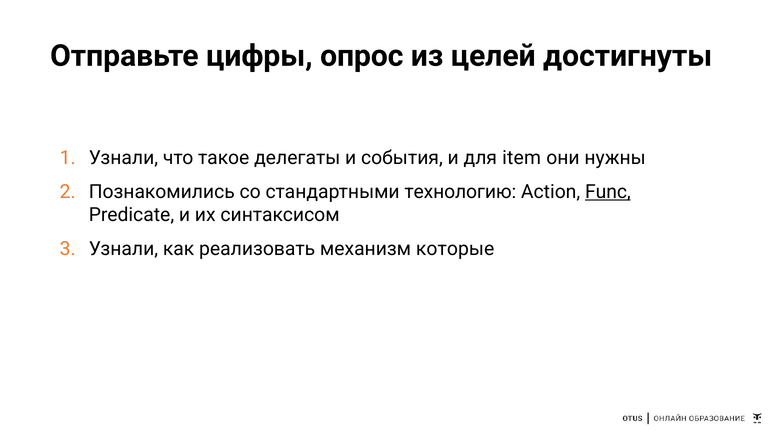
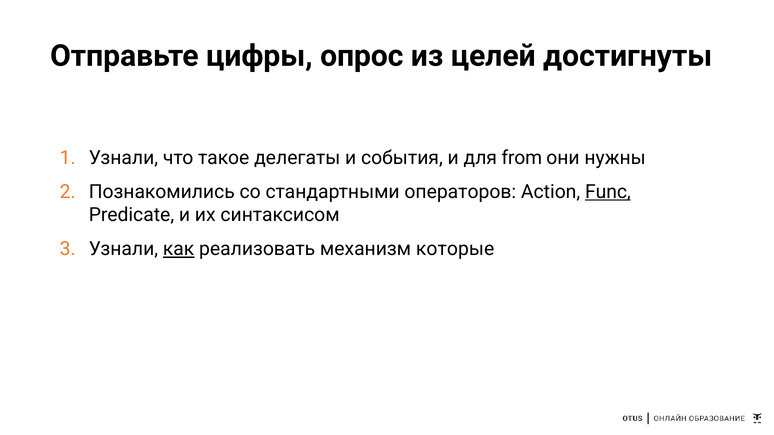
item: item -> from (522, 158)
технологию: технологию -> операторов (460, 192)
как underline: none -> present (179, 249)
